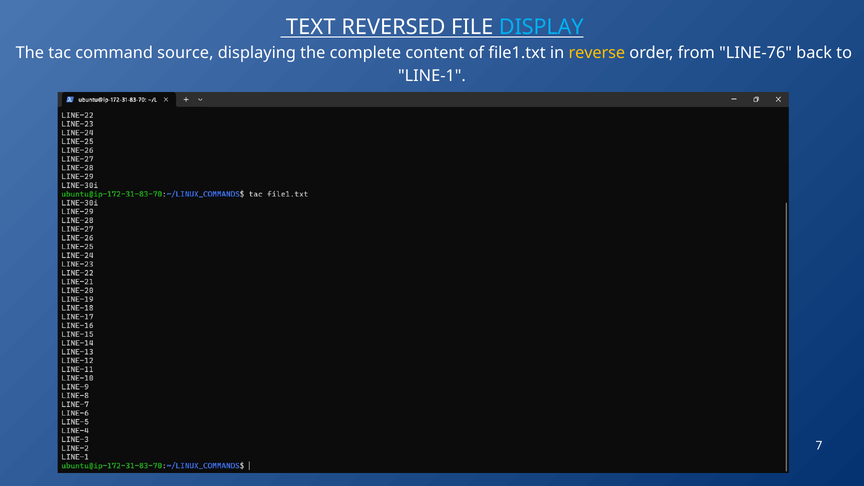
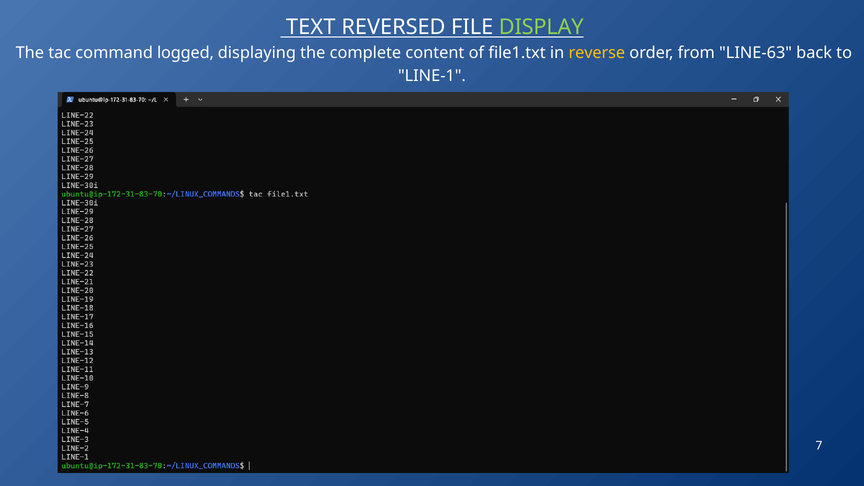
DISPLAY colour: light blue -> light green (541, 27)
source: source -> logged (185, 53)
LINE-76: LINE-76 -> LINE-63 (756, 53)
